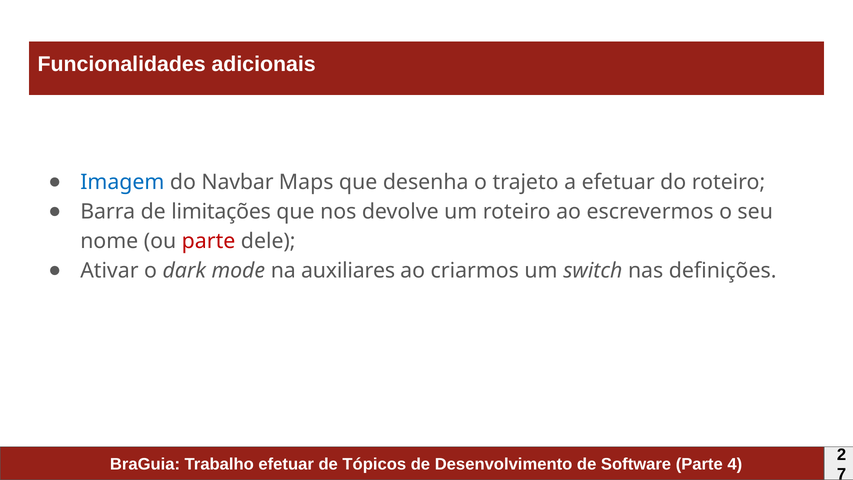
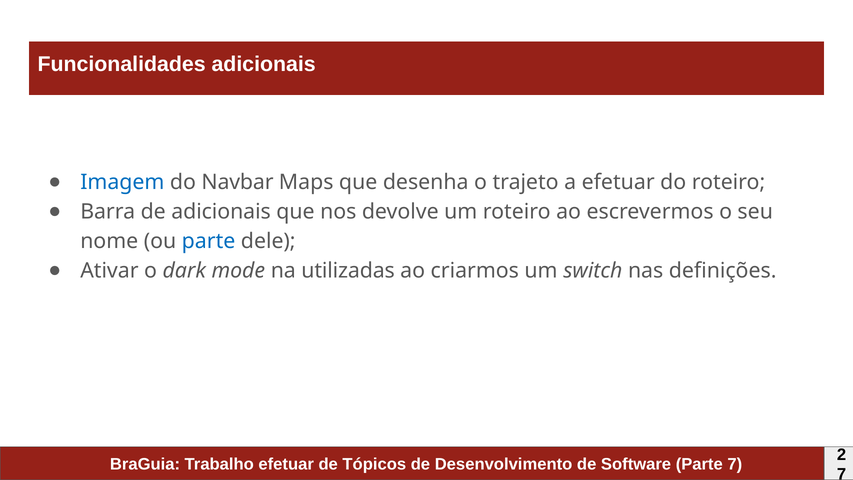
de limitações: limitações -> adicionais (221, 212)
parte colour: red -> blue (209, 241)
auxiliares: auxiliares -> utilizadas (348, 271)
Parte 4: 4 -> 7 (735, 464)
